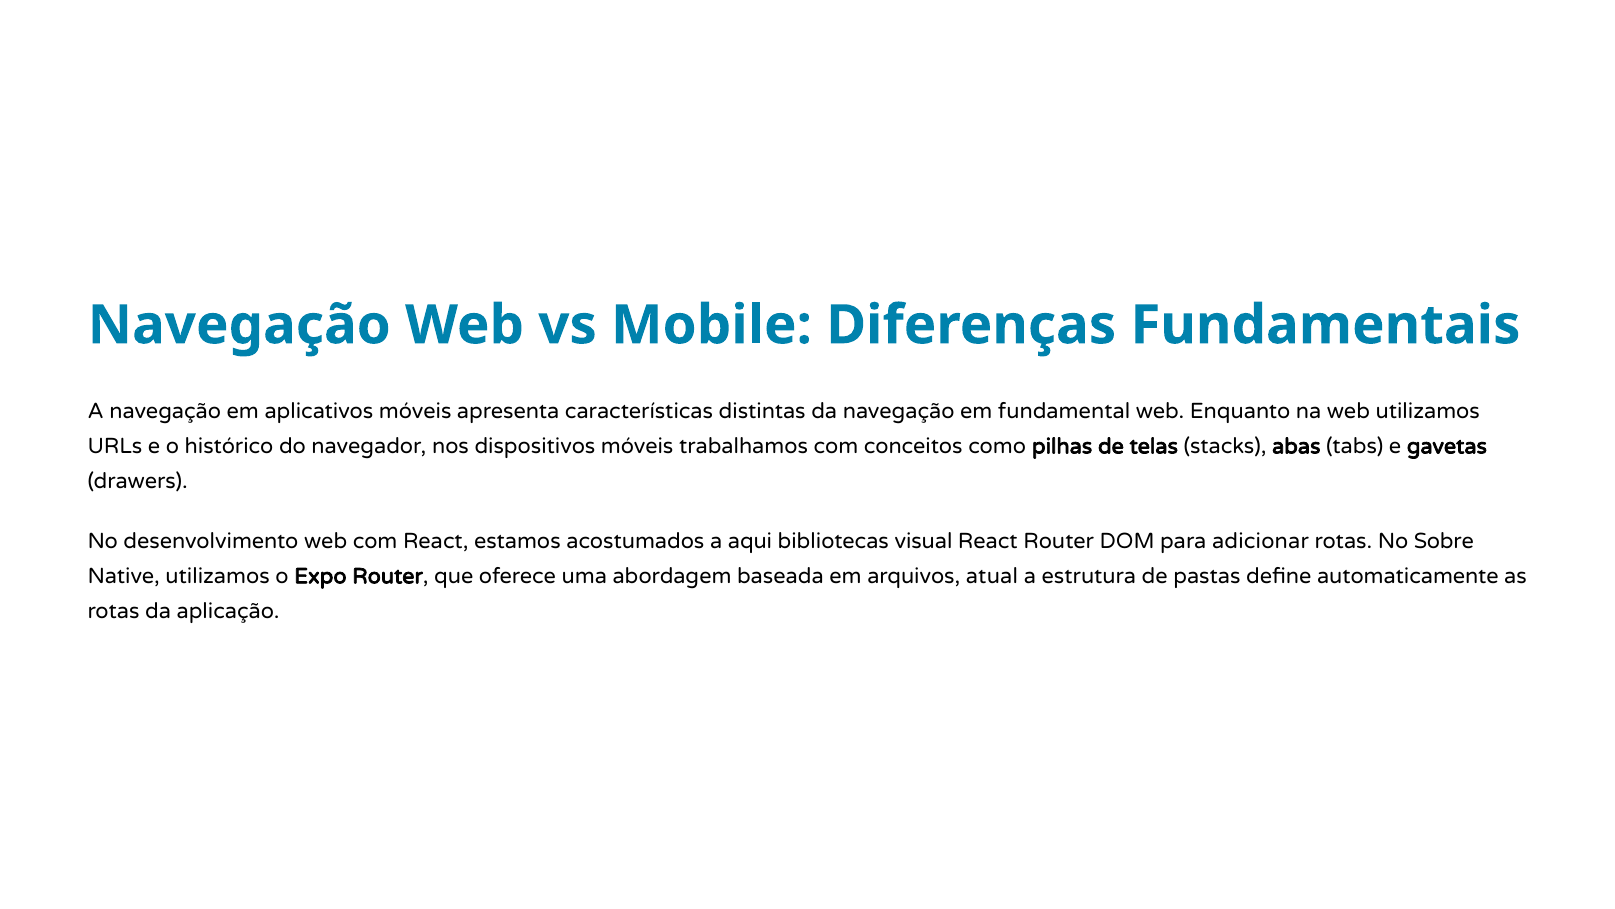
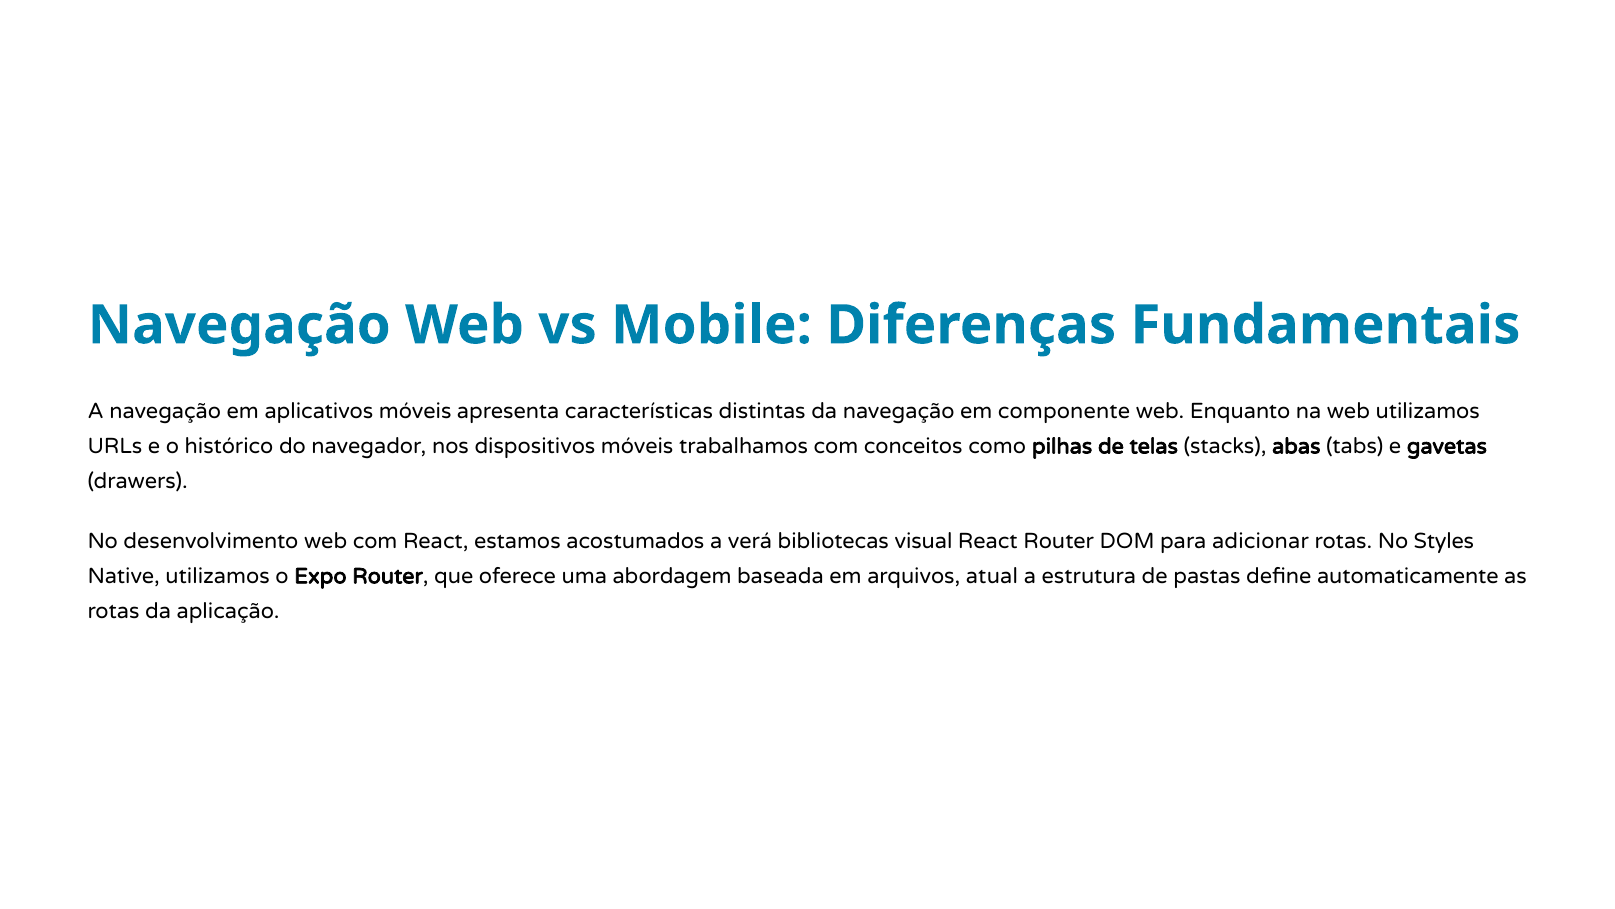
fundamental: fundamental -> componente (1064, 411)
aqui: aqui -> verá (750, 541)
Sobre: Sobre -> Styles (1444, 541)
